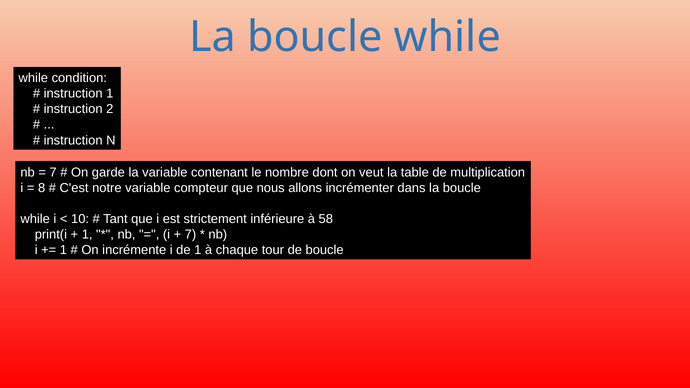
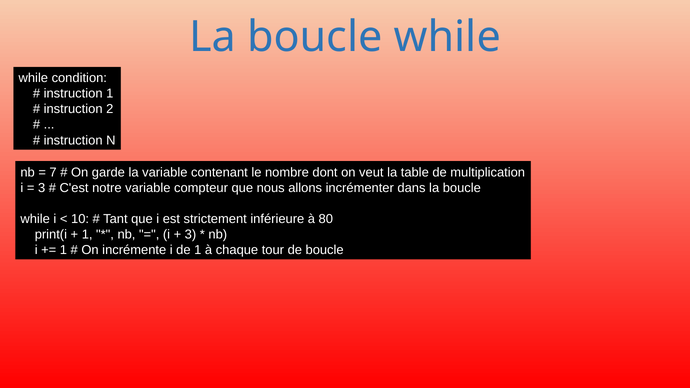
8: 8 -> 3 (42, 188)
58: 58 -> 80 (326, 219)
7: 7 -> 3 (191, 234)
